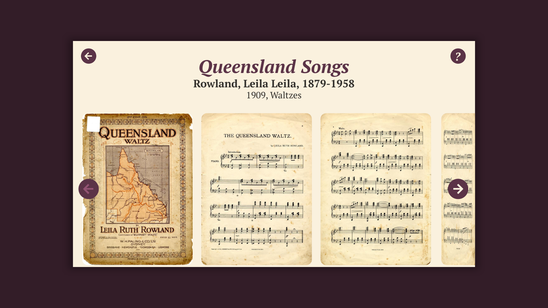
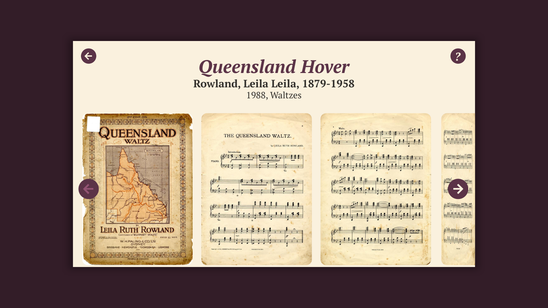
Songs: Songs -> Hover (325, 67)
1909: 1909 -> 1988 (257, 96)
